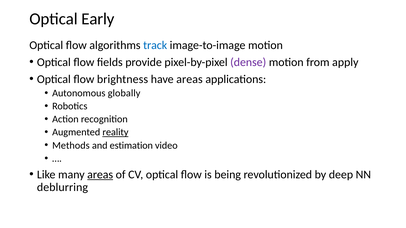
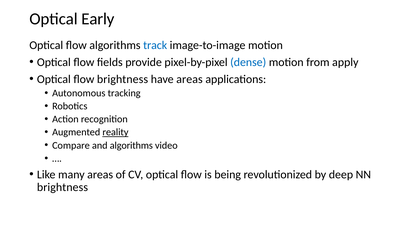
dense colour: purple -> blue (248, 62)
globally: globally -> tracking (124, 93)
Methods: Methods -> Compare (71, 146)
and estimation: estimation -> algorithms (131, 146)
areas underline: present -> none (100, 175)
deblurring: deblurring -> brightness (62, 188)
